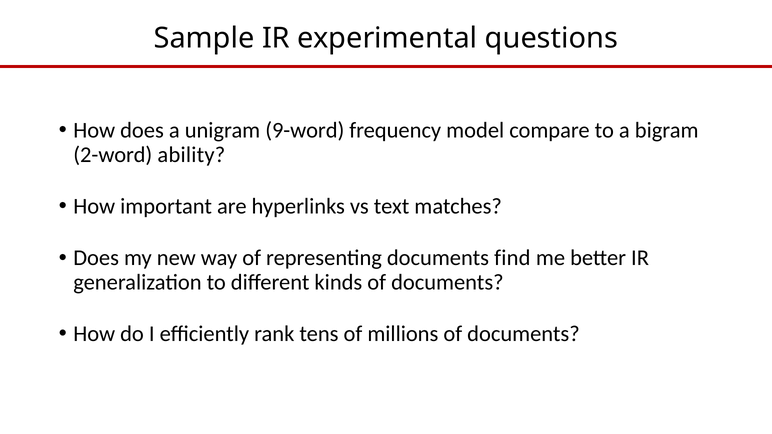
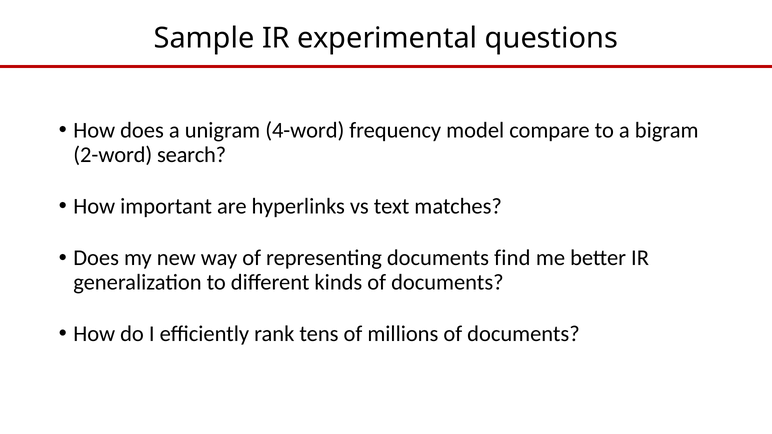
9-word: 9-word -> 4-word (305, 131)
ability: ability -> search (192, 155)
